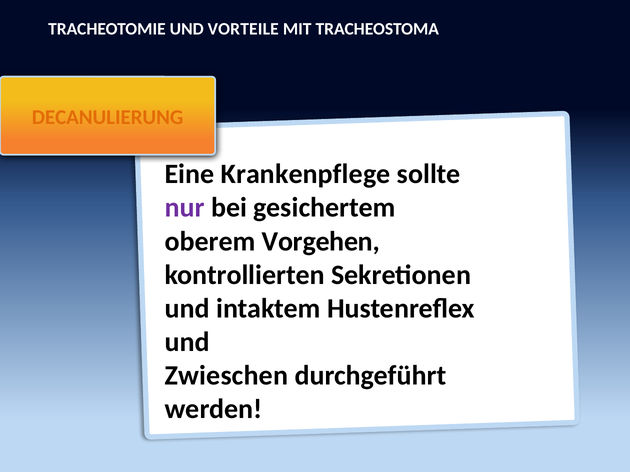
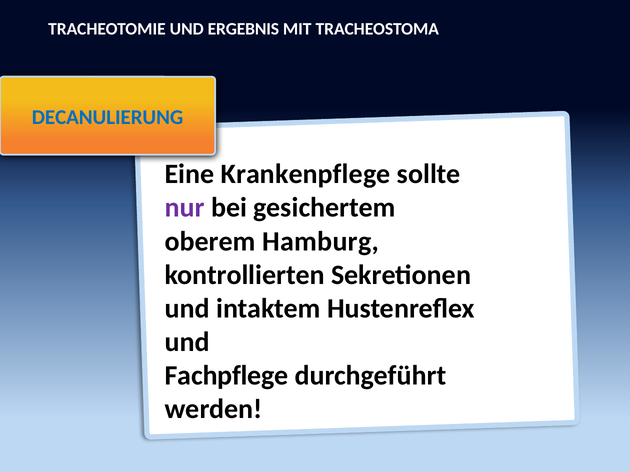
VORTEILE: VORTEILE -> ERGEBNIS (243, 29)
DECANULIERUNG colour: orange -> blue (108, 117)
Vorgehen: Vorgehen -> Hamburg (321, 242)
Zwieschen: Zwieschen -> Fachpflege (227, 376)
